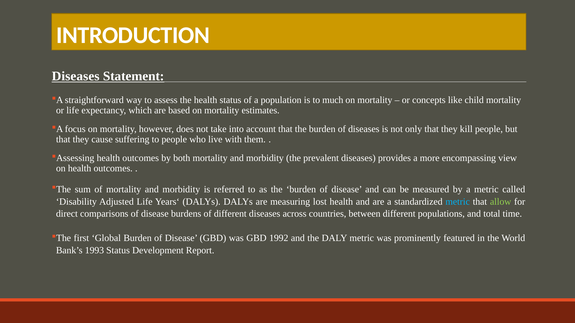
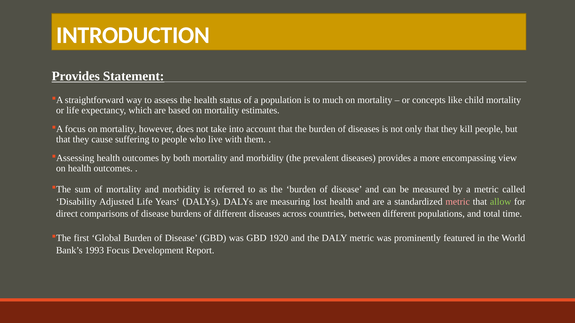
Diseases: Diseases -> Provides (76, 76)
metric colour: light blue -> pink (458, 202)
1992: 1992 -> 1920 (279, 238)
1993 Status: Status -> Focus (118, 251)
